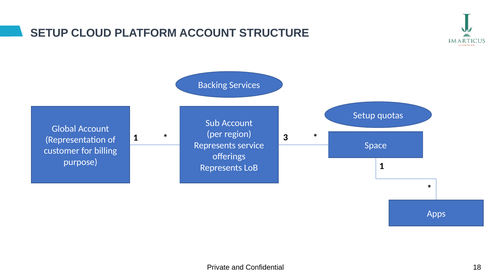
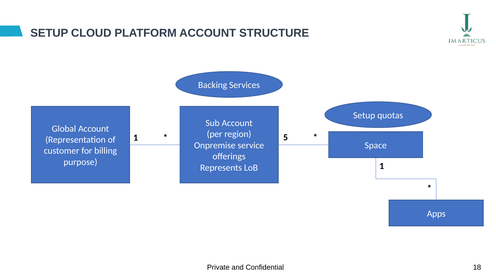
3: 3 -> 5 (286, 138)
Represents: Represents -> Onpremise (215, 145)
